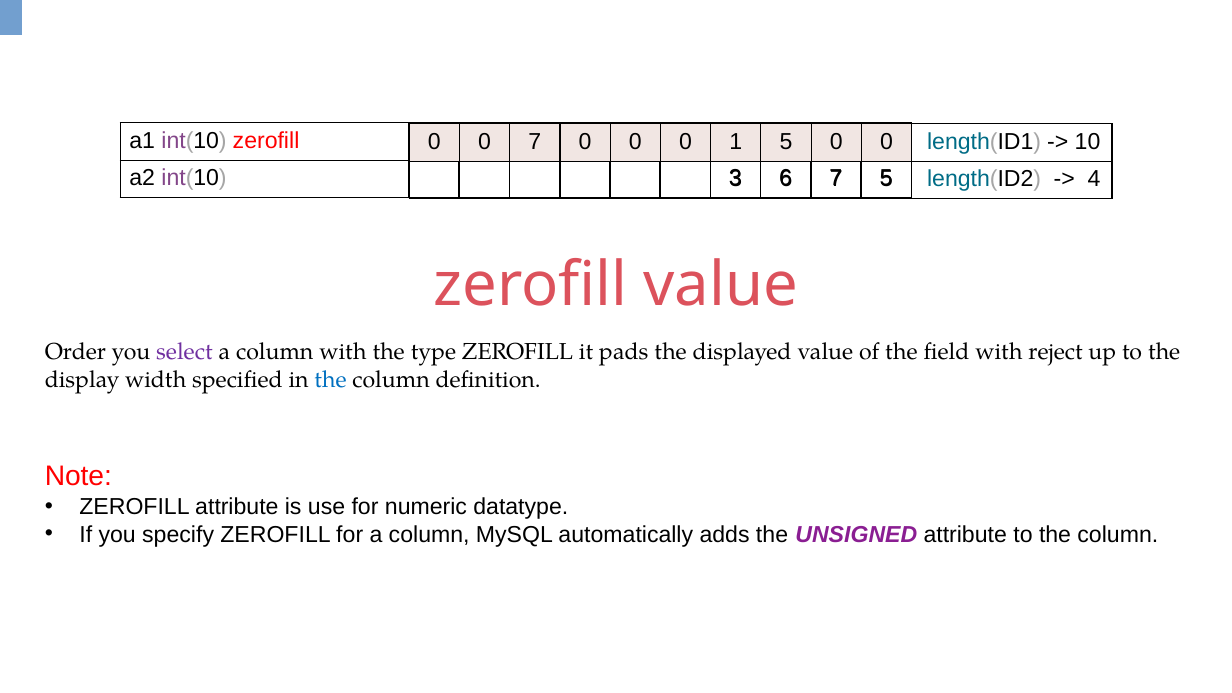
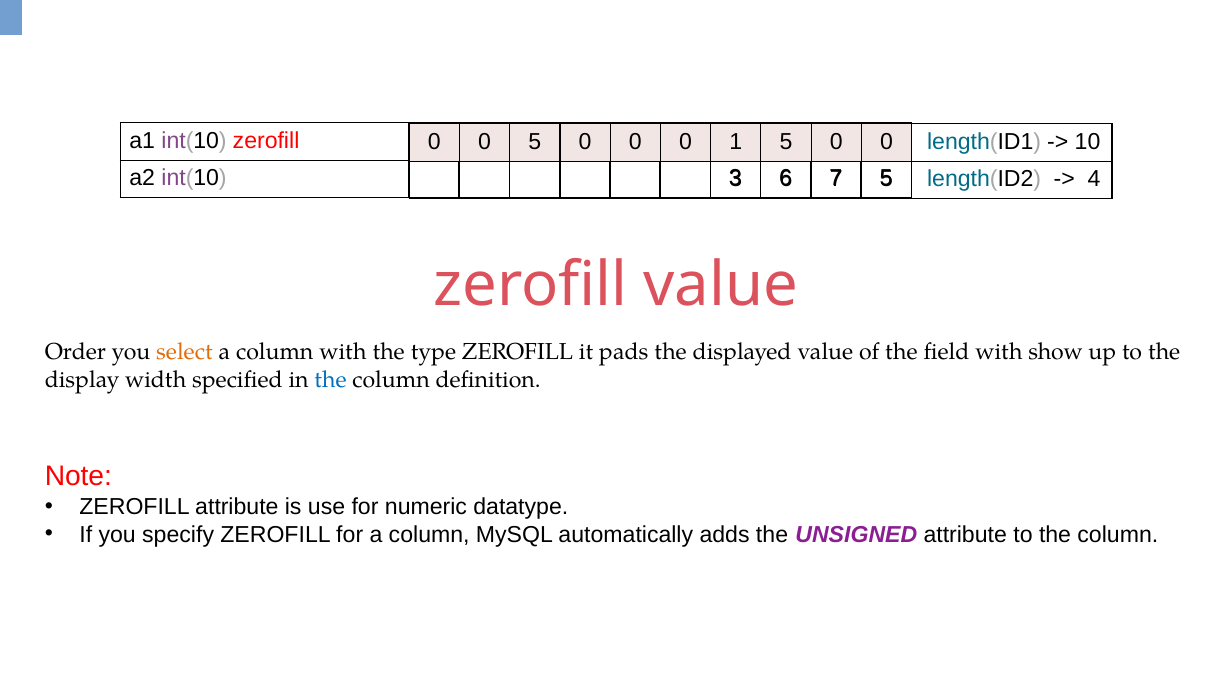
0 7: 7 -> 5 (535, 142)
select colour: purple -> orange (184, 352)
reject: reject -> show (1056, 352)
